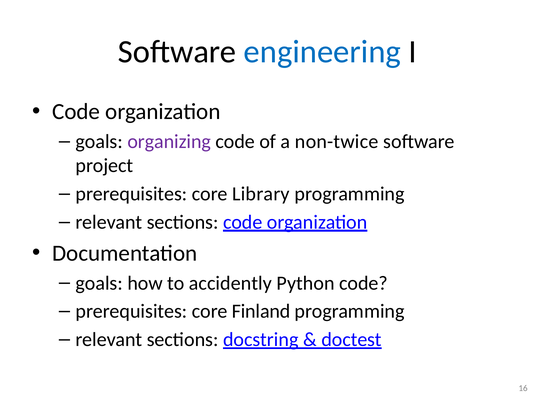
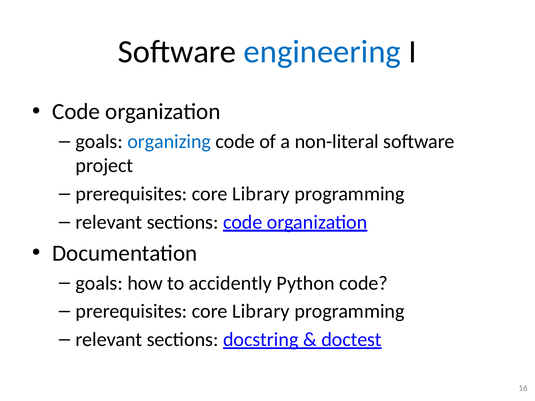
organizing colour: purple -> blue (169, 142)
non-twice: non-twice -> non-literal (337, 142)
Finland: Finland -> Library (261, 311)
